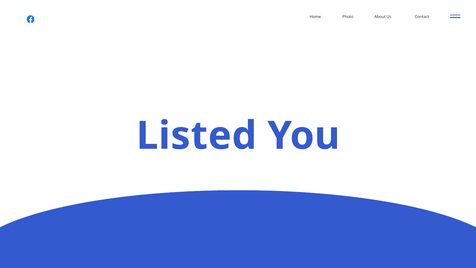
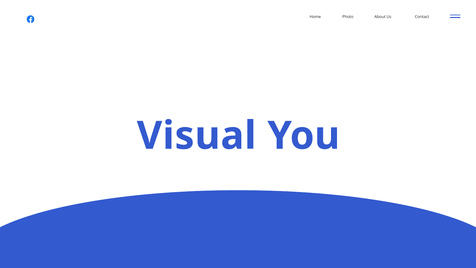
Listed: Listed -> Visual (196, 136)
